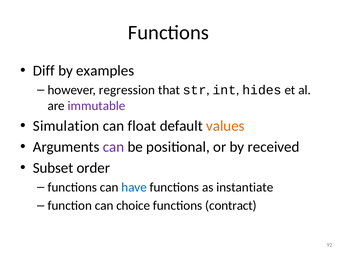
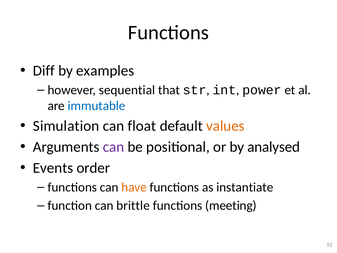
regression: regression -> sequential (127, 90)
hides: hides -> power (262, 90)
immutable colour: purple -> blue (97, 106)
received: received -> analysed (274, 147)
Subset: Subset -> Events (53, 168)
have colour: blue -> orange (134, 187)
choice: choice -> brittle (133, 205)
contract: contract -> meeting (231, 205)
